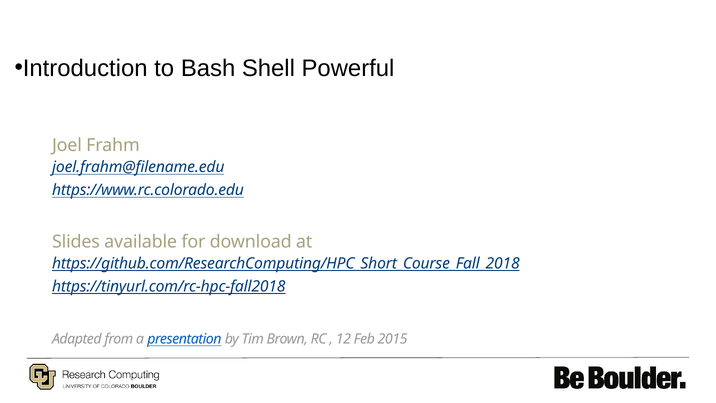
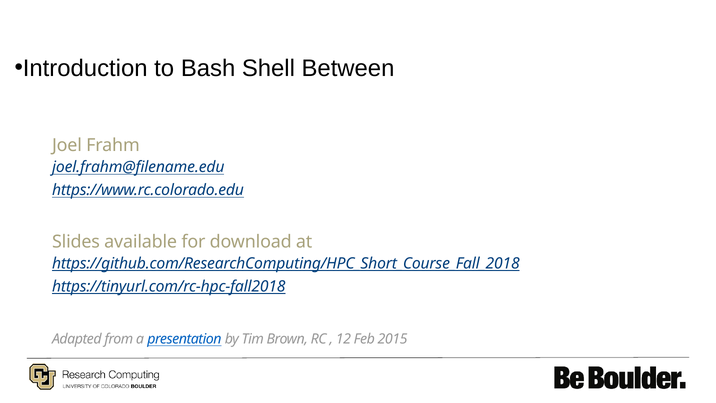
Powerful: Powerful -> Between (348, 68)
